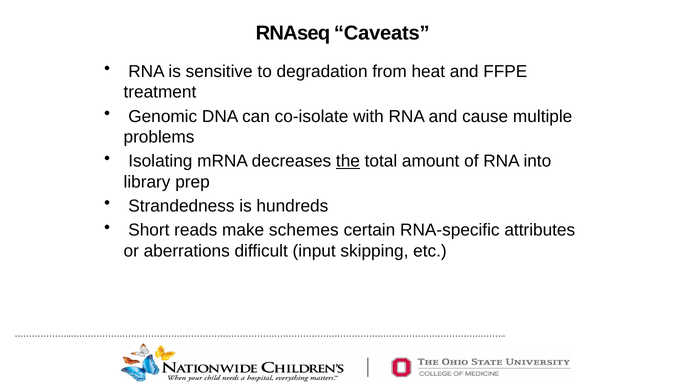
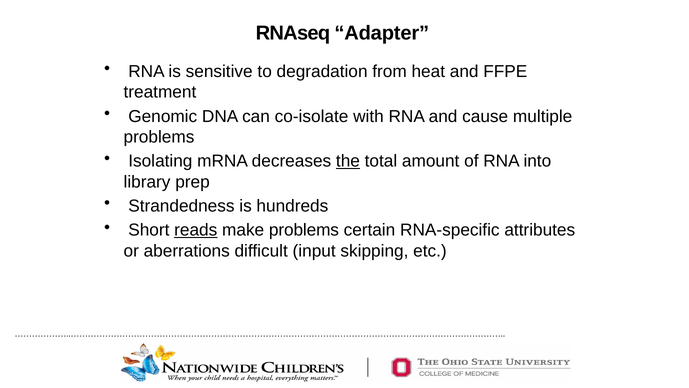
Caveats: Caveats -> Adapter (382, 33)
reads underline: none -> present (196, 230)
make schemes: schemes -> problems (304, 230)
